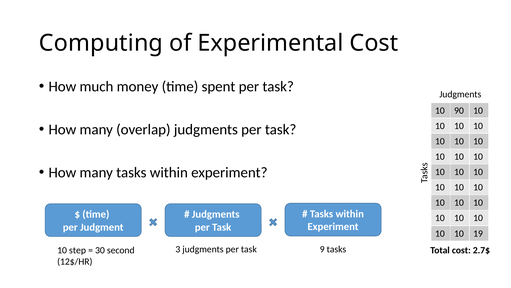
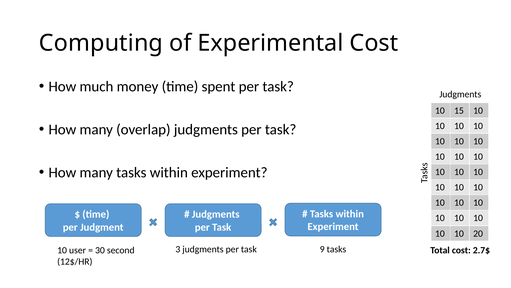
90: 90 -> 15 (459, 110)
19: 19 -> 20 (478, 233)
step: step -> user (78, 250)
